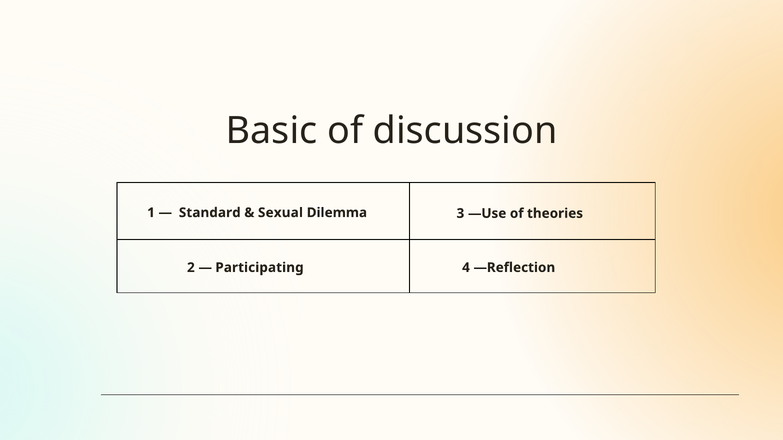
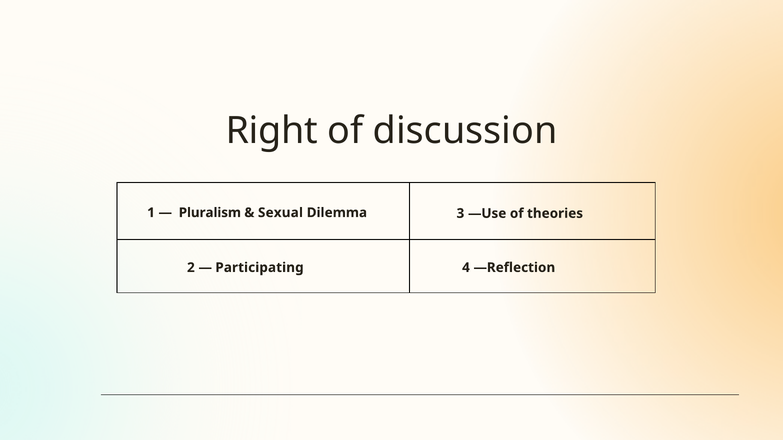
Basic: Basic -> Right (272, 131)
Standard: Standard -> Pluralism (210, 213)
